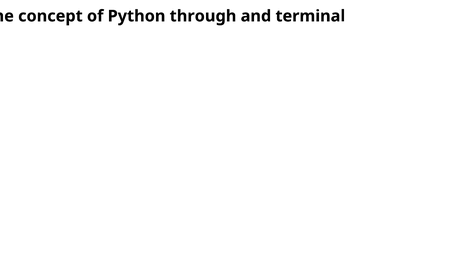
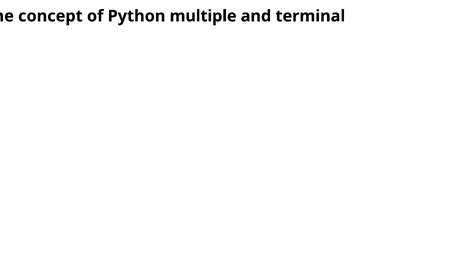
through: through -> multiple (203, 16)
